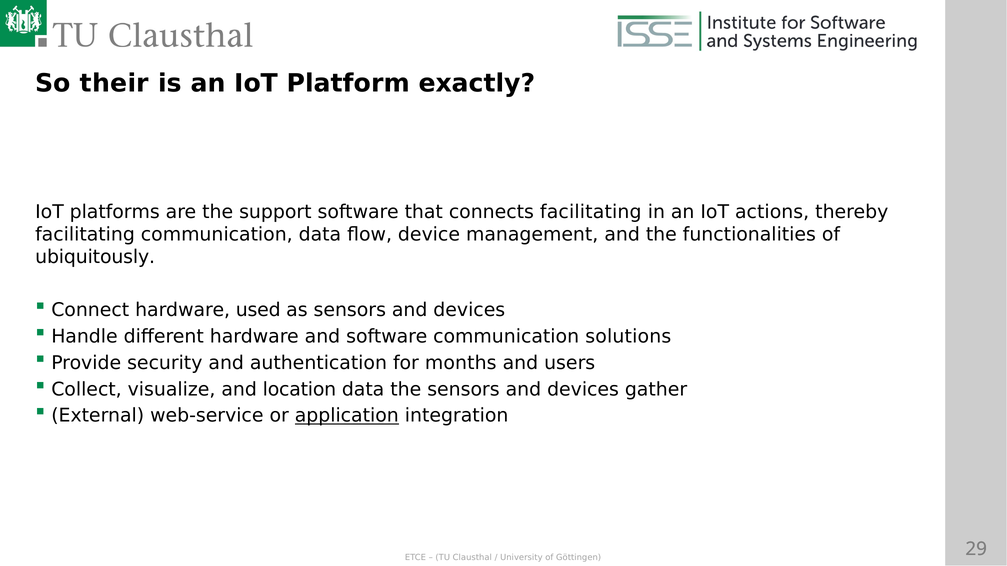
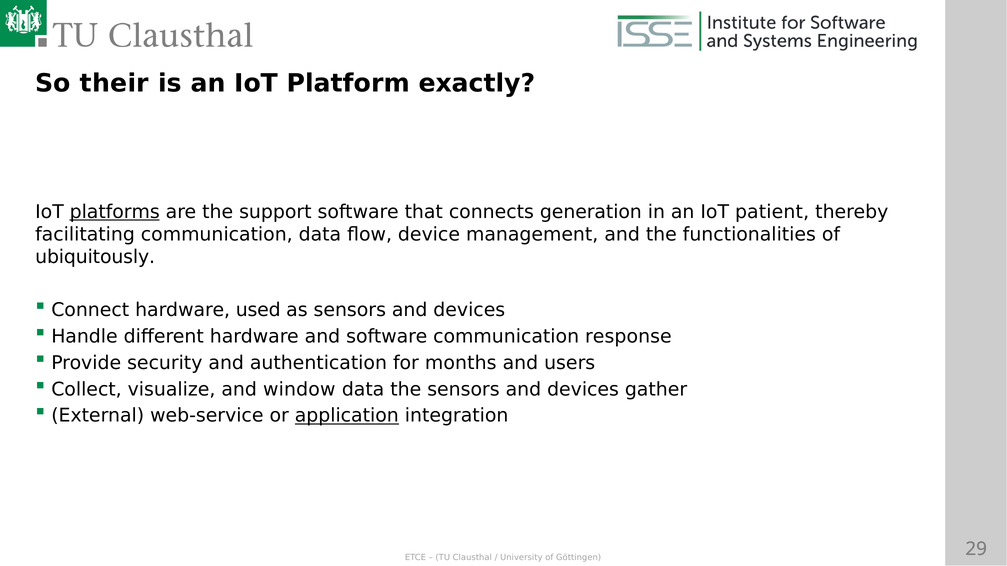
platforms underline: none -> present (115, 212)
connects facilitating: facilitating -> generation (591, 212)
actions: actions -> patient (772, 212)
solutions: solutions -> response (628, 337)
location: location -> window (299, 390)
